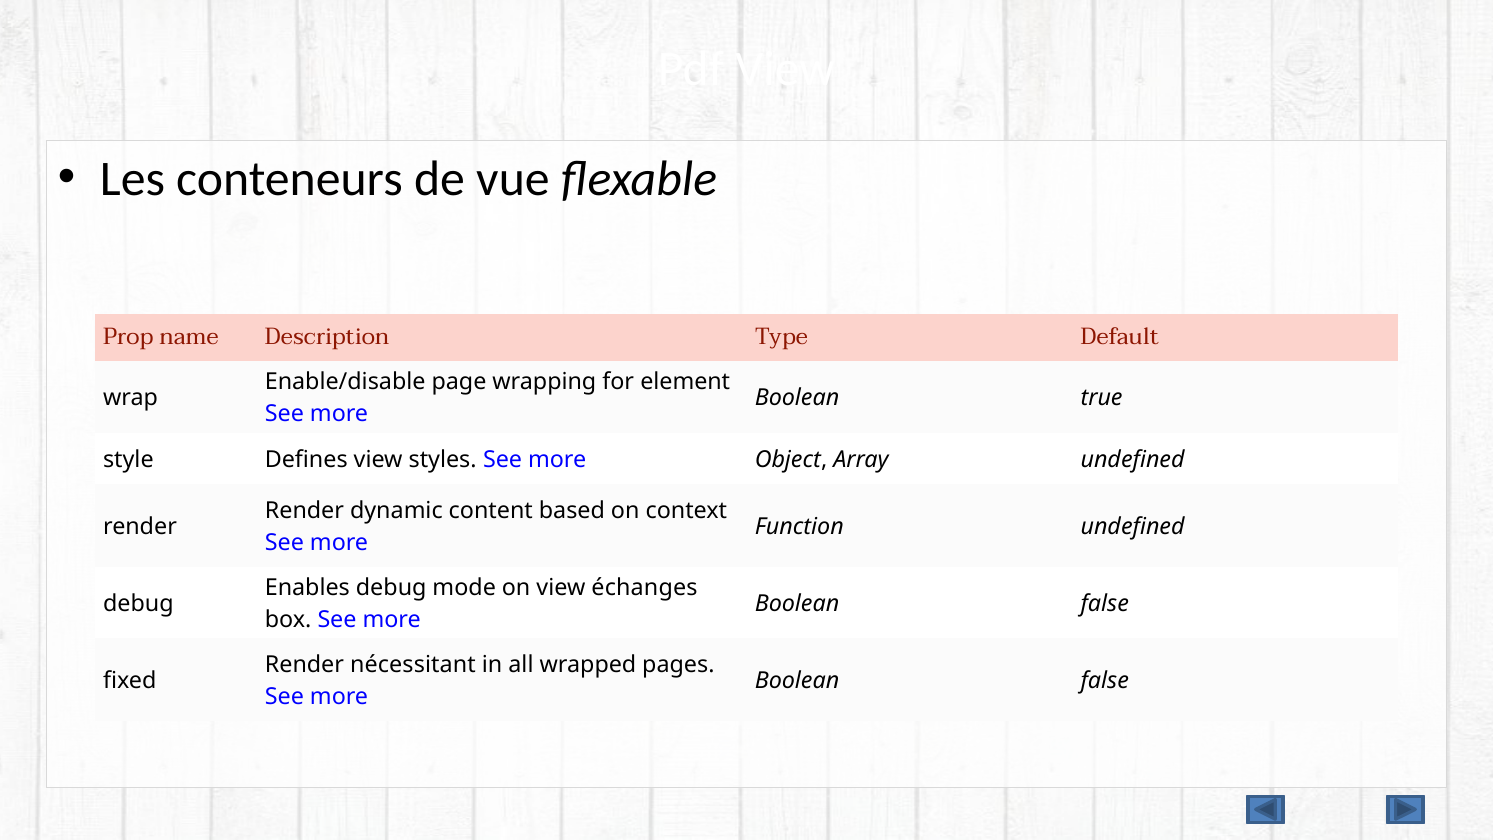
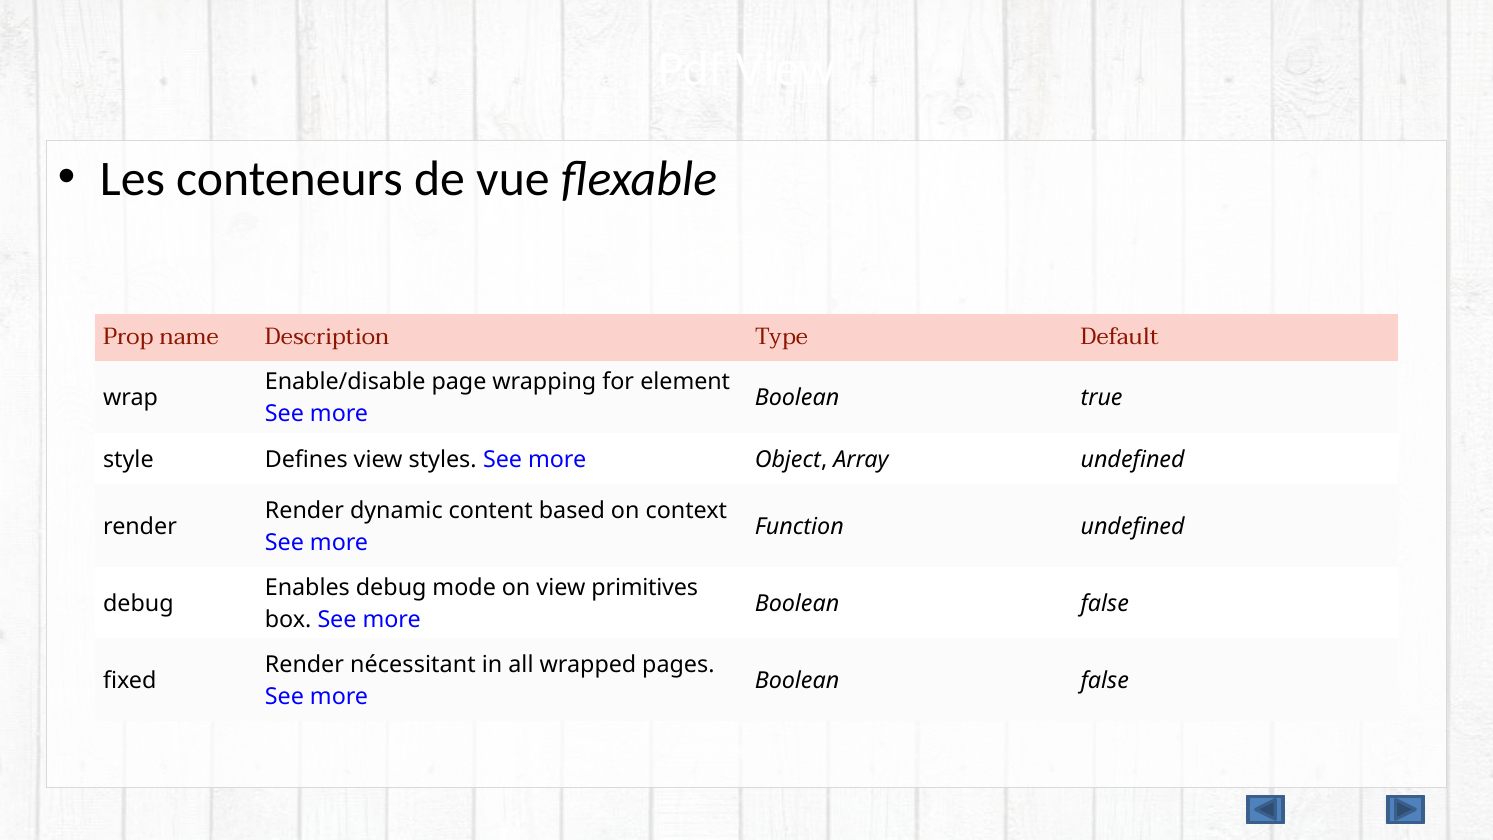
échanges: échanges -> primitives (645, 588)
